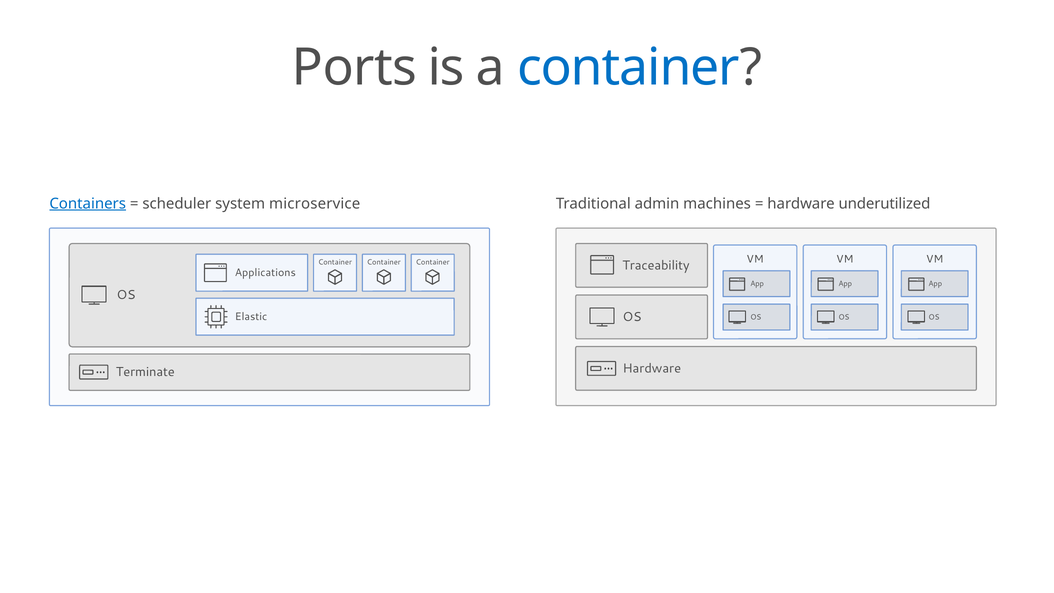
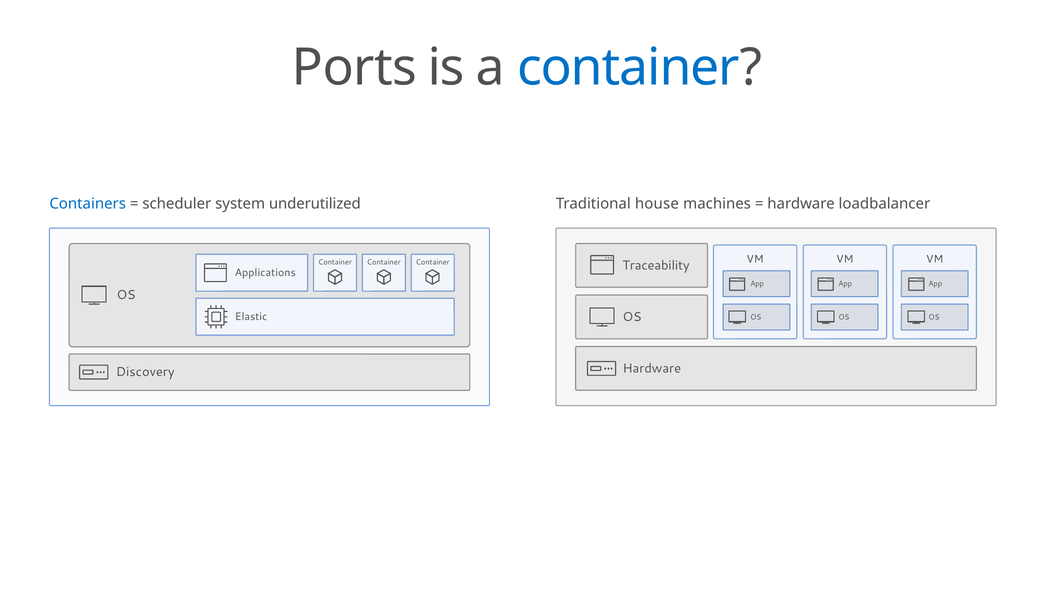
Containers underline: present -> none (88, 204)
microservice: microservice -> underutilized (315, 204)
admin: admin -> house (657, 204)
underutilized: underutilized -> loadbalancer (884, 204)
Terminate: Terminate -> Discovery (145, 372)
